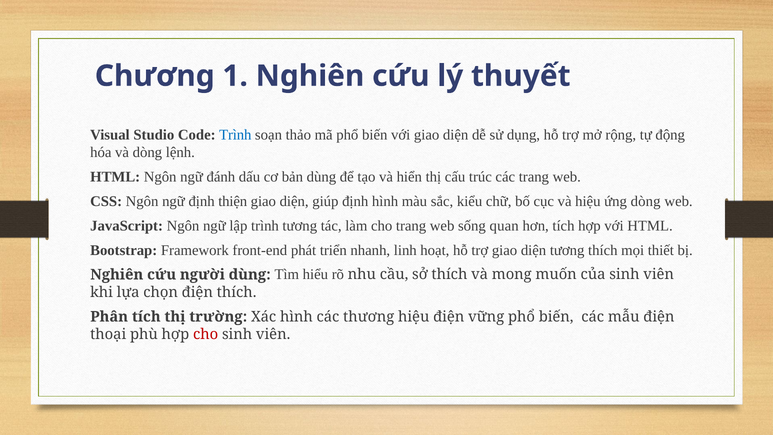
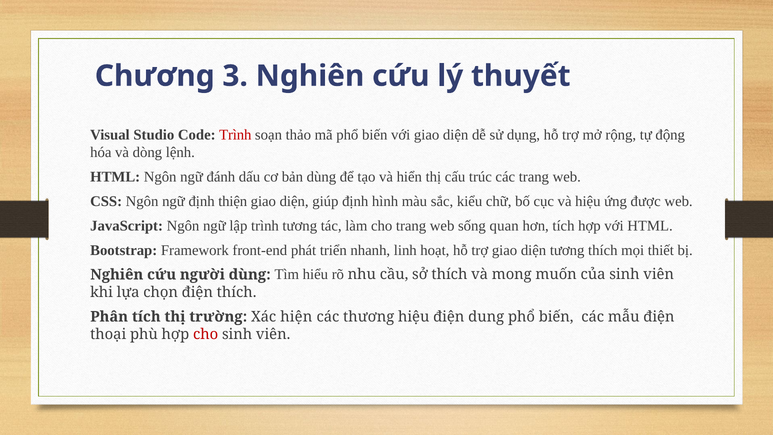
1: 1 -> 3 (235, 76)
Trình colour: blue -> red (235, 135)
ứng dòng: dòng -> được (646, 201)
Xác hình: hình -> hiện (296, 317)
vững: vững -> dung (486, 317)
